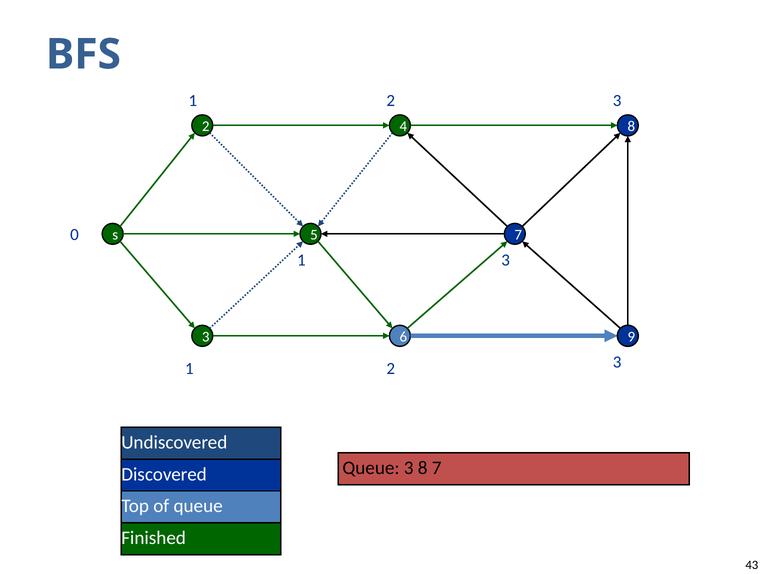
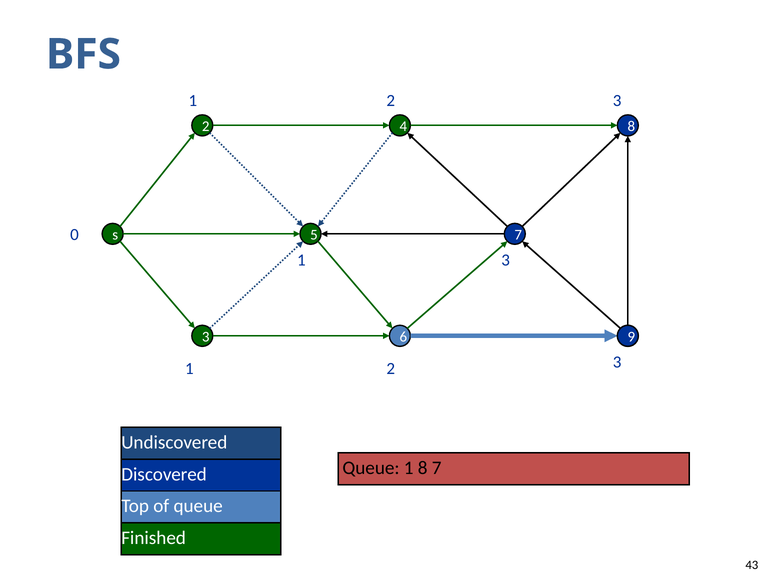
Queue 3: 3 -> 1 (409, 468)
